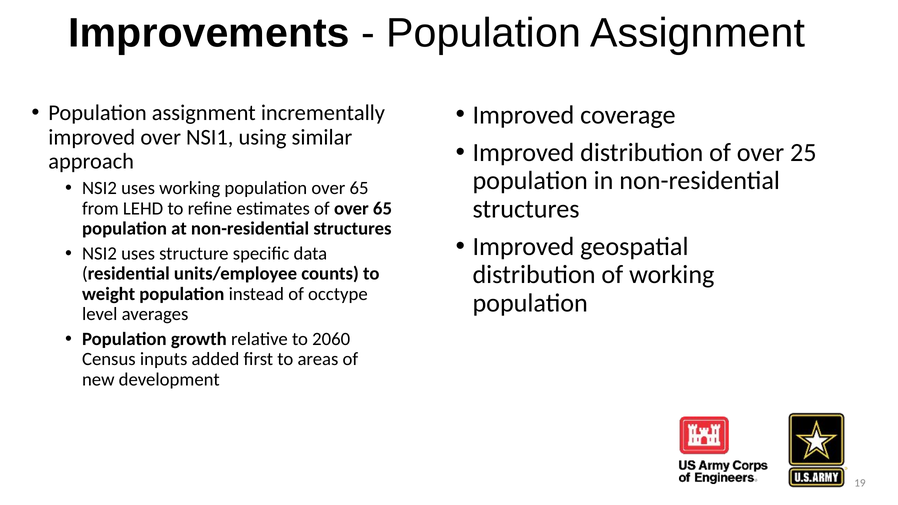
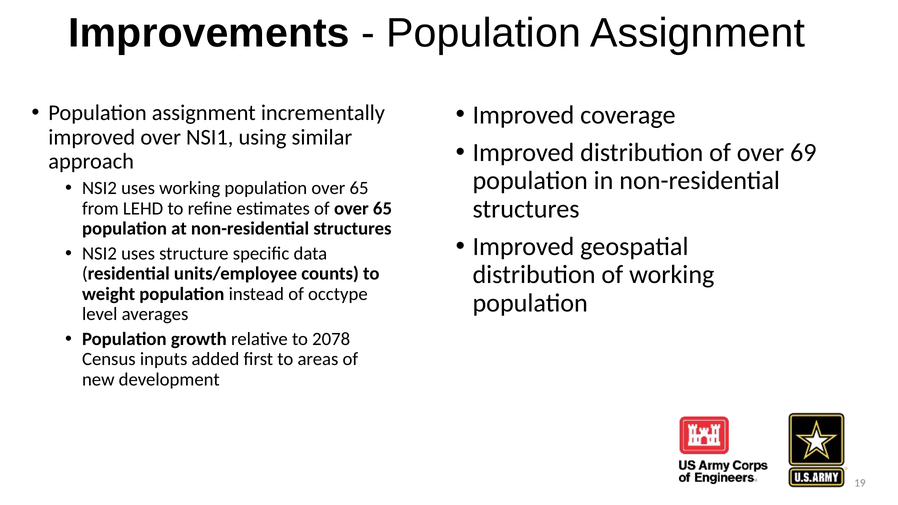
25: 25 -> 69 (803, 152)
2060: 2060 -> 2078 (331, 339)
